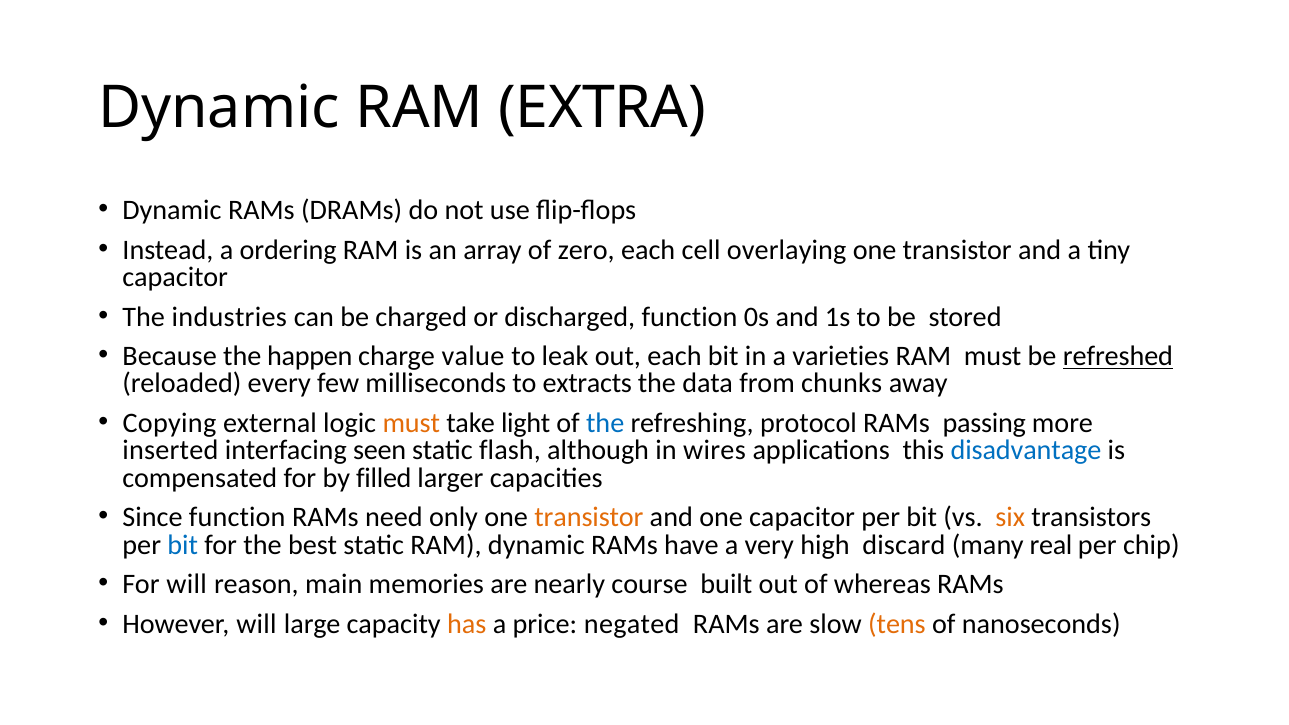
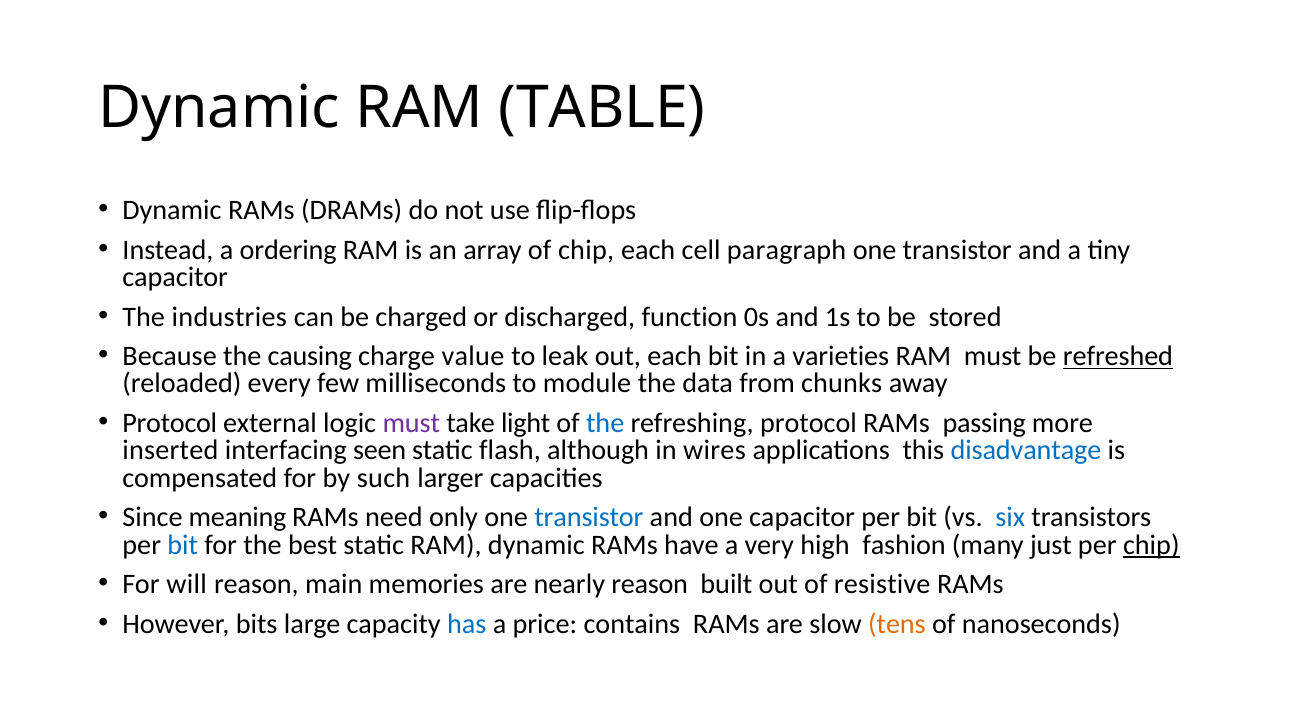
EXTRA: EXTRA -> TABLE (602, 108)
of zero: zero -> chip (586, 250)
overlaying: overlaying -> paragraph (787, 250)
happen: happen -> causing (310, 356)
extracts: extracts -> module (587, 384)
Copying: Copying -> Protocol (170, 423)
must colour: orange -> purple (411, 423)
filled: filled -> such (384, 478)
Since function: function -> meaning (237, 517)
transistor colour: orange -> blue (589, 517)
six colour: orange -> blue (1010, 517)
discard: discard -> fashion (904, 545)
real: real -> just (1051, 545)
chip underline: none -> present (1151, 545)
nearly course: course -> reason (650, 584)
whereas: whereas -> resistive (882, 584)
However will: will -> bits (257, 624)
has colour: orange -> blue (467, 624)
negated: negated -> contains (632, 624)
